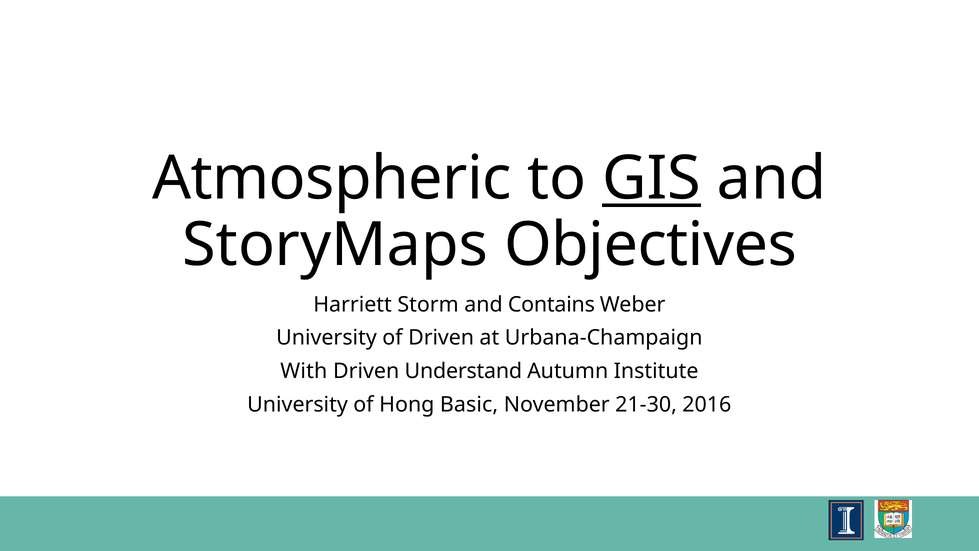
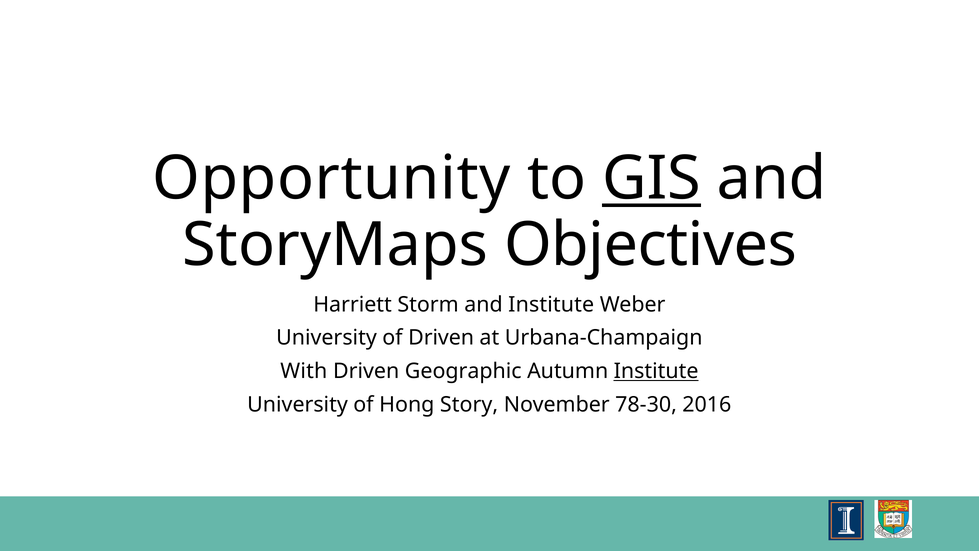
Atmospheric: Atmospheric -> Opportunity (331, 179)
and Contains: Contains -> Institute (551, 304)
Understand: Understand -> Geographic (463, 371)
Institute underline: none -> present (656, 371)
Basic: Basic -> Story (469, 404)
21-30: 21-30 -> 78-30 (646, 404)
